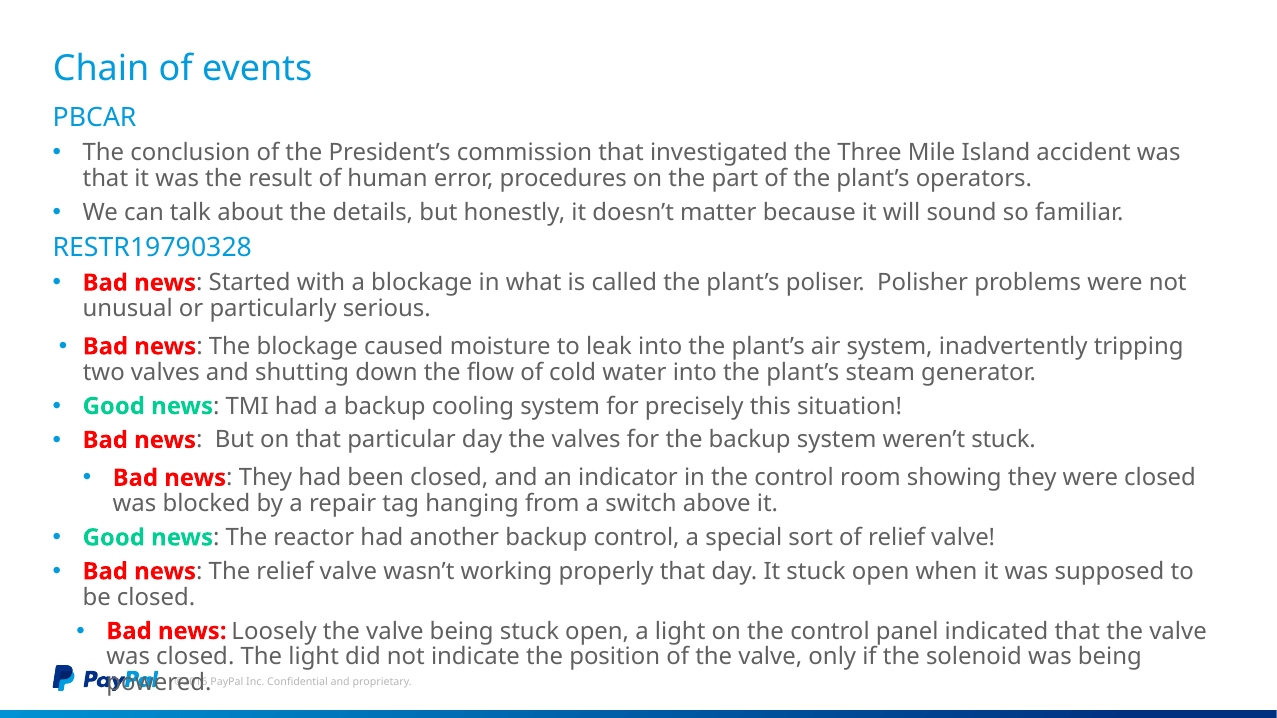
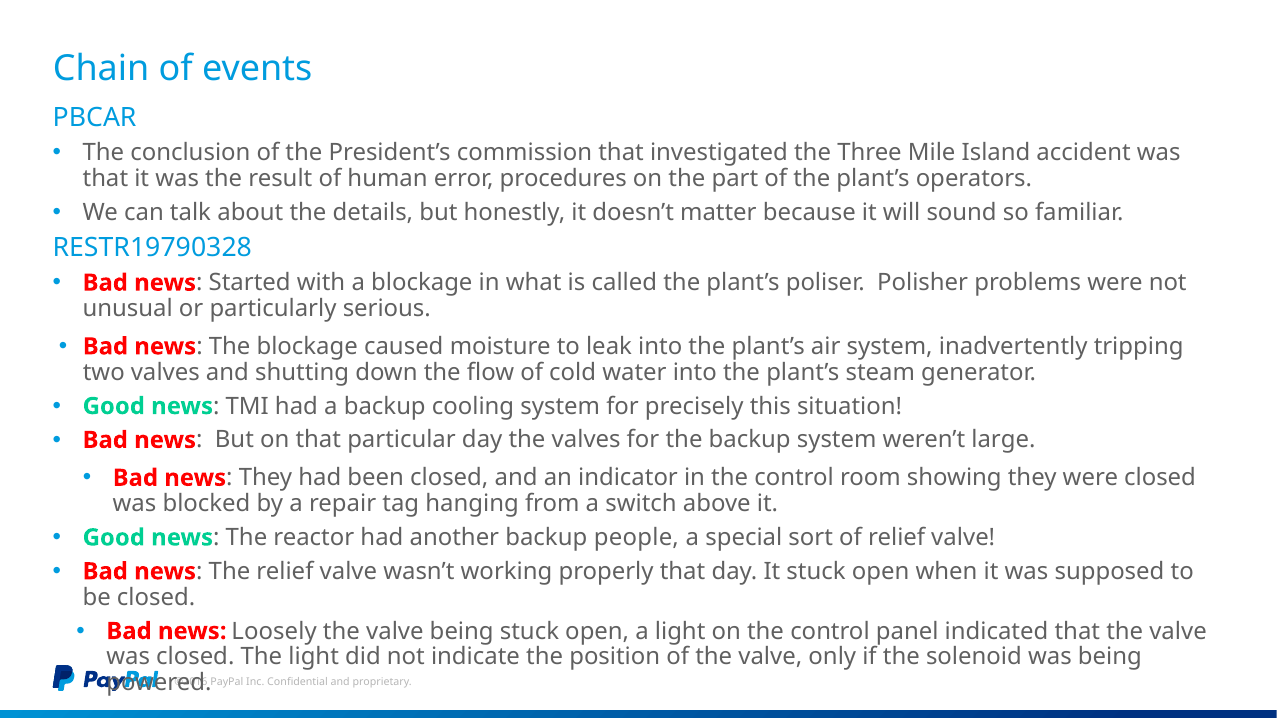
weren’t stuck: stuck -> large (1003, 440)
backup control: control -> people (636, 538)
